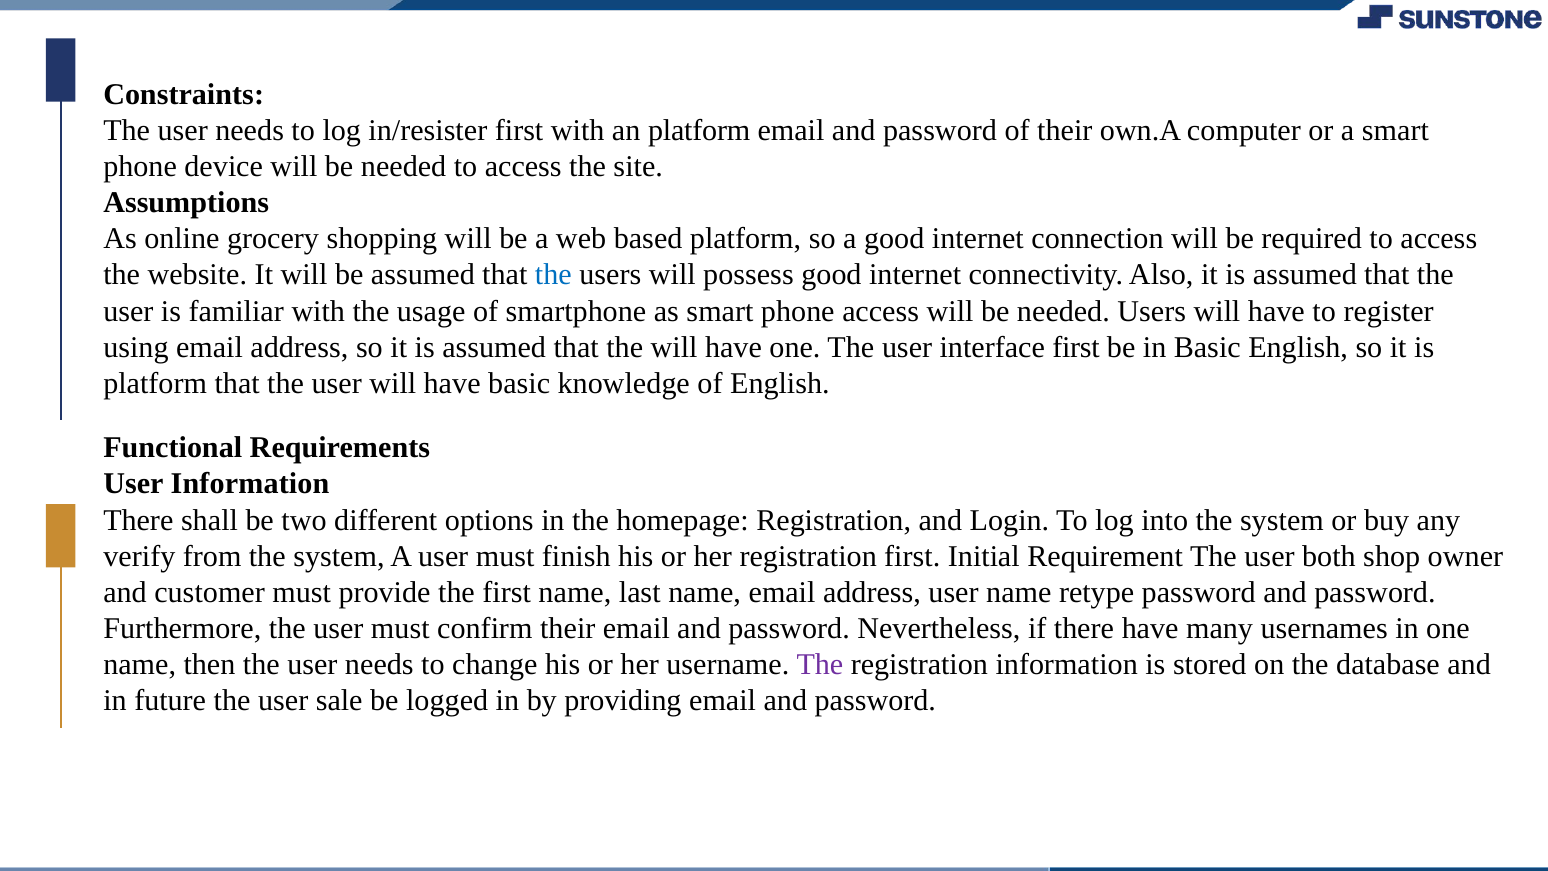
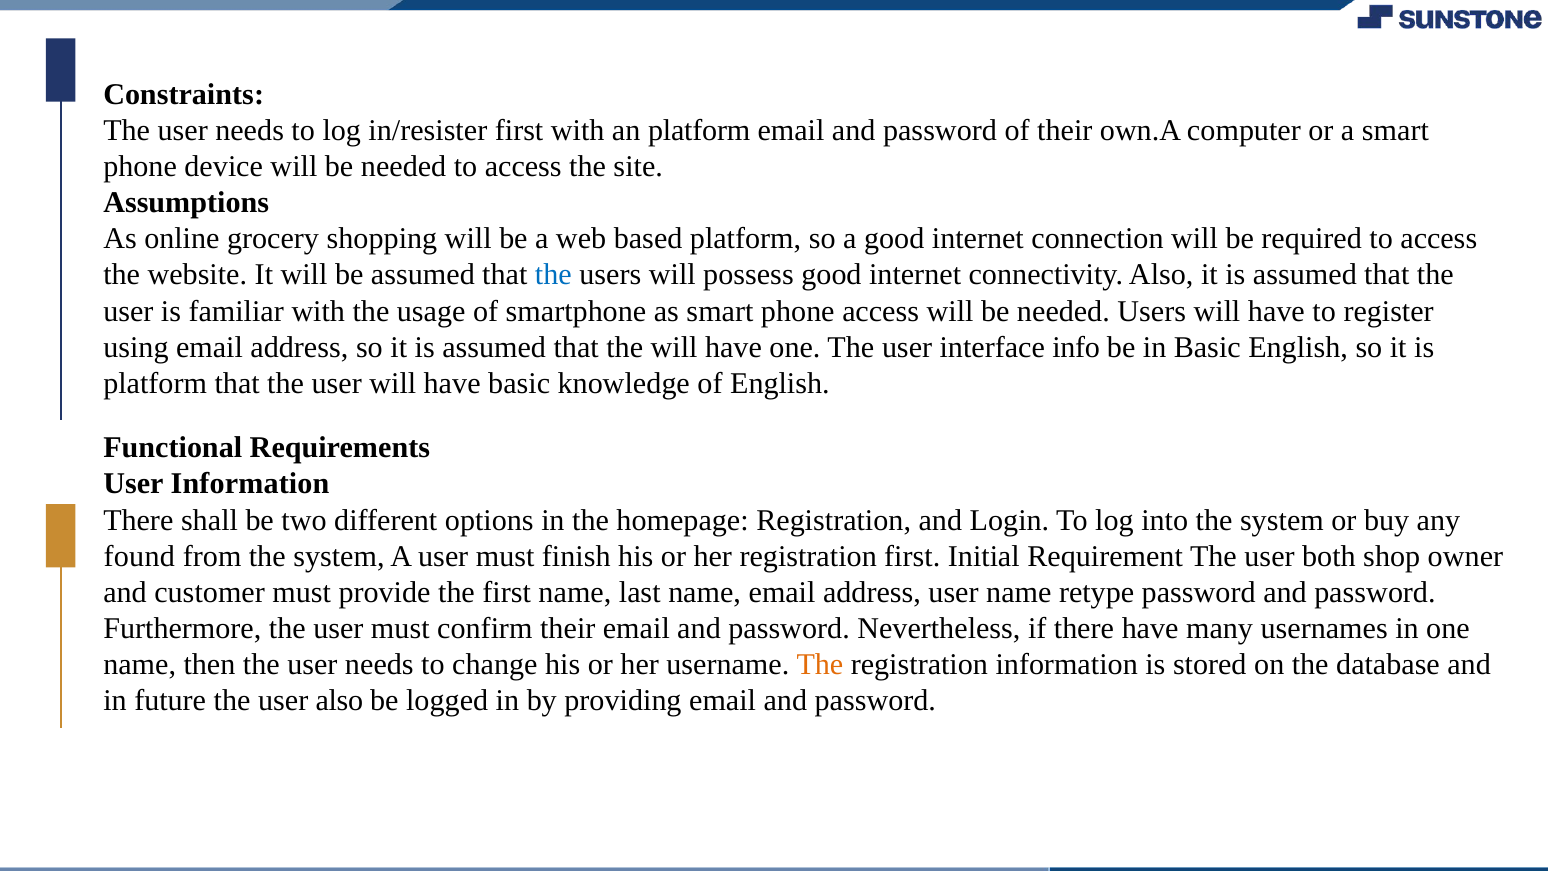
interface first: first -> info (1076, 347)
verify: verify -> found (139, 556)
The colour: purple -> orange (820, 665)
user sale: sale -> also (339, 701)
